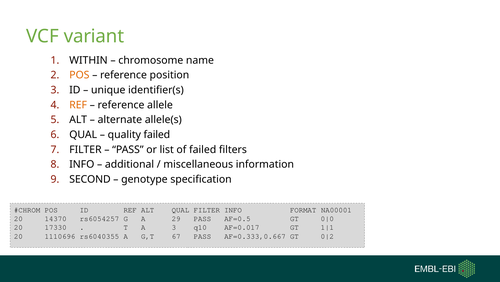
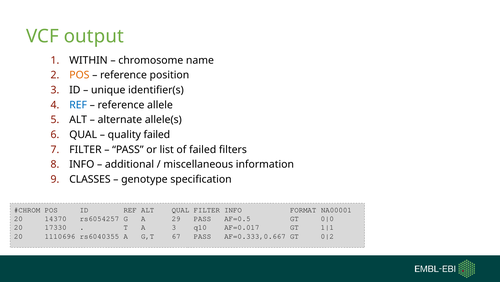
variant: variant -> output (94, 36)
REF colour: orange -> blue (78, 105)
SECOND: SECOND -> CLASSES (90, 179)
